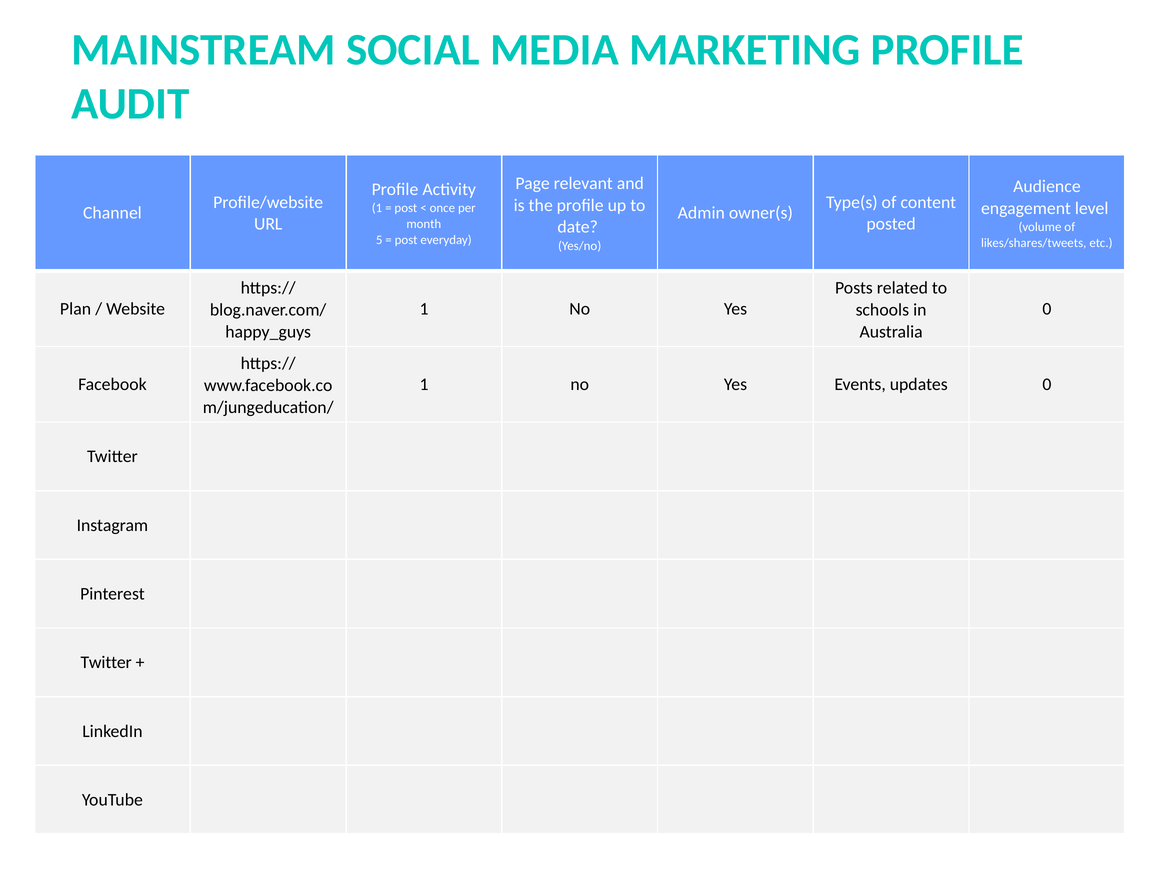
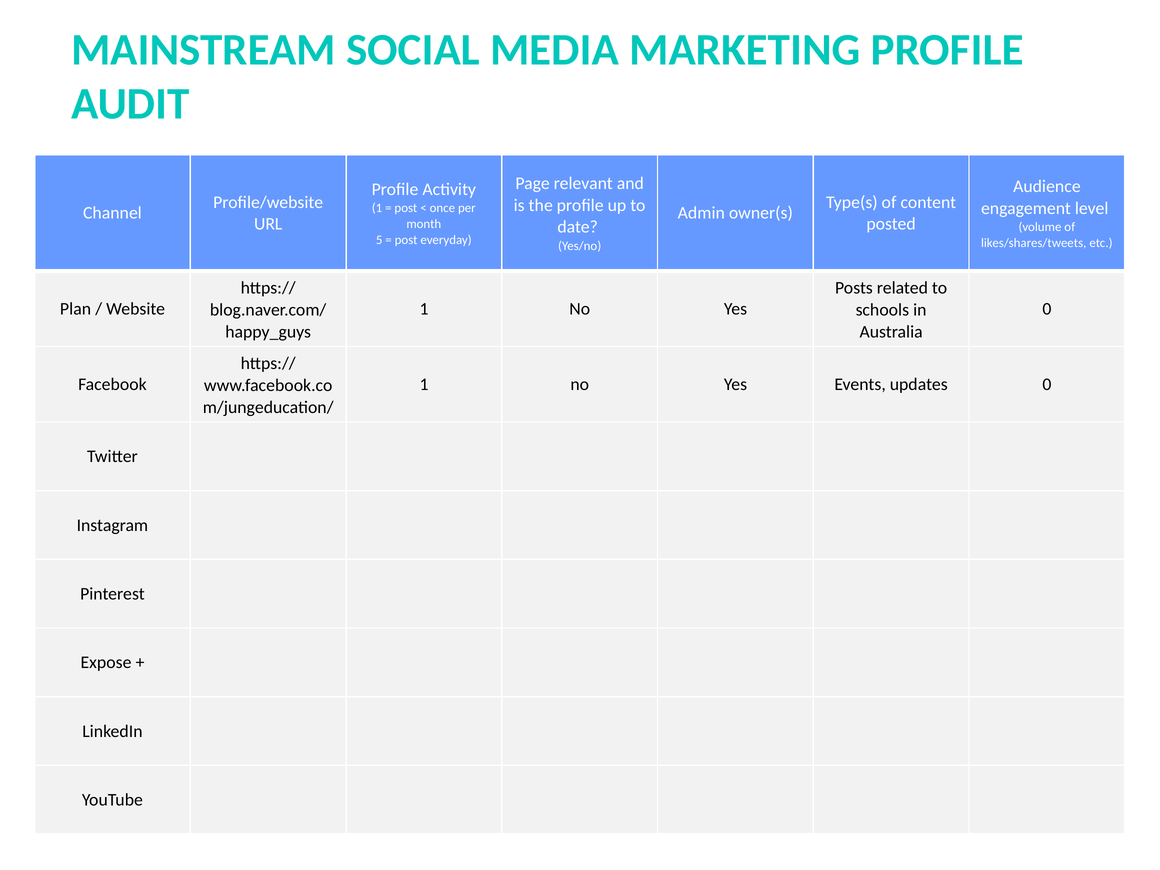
Twitter: Twitter -> Expose (106, 663)
